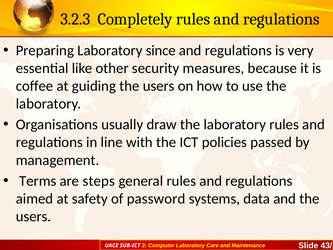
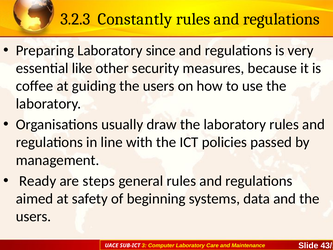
Completely: Completely -> Constantly (135, 19)
Terms: Terms -> Ready (38, 181)
password: password -> beginning (156, 198)
